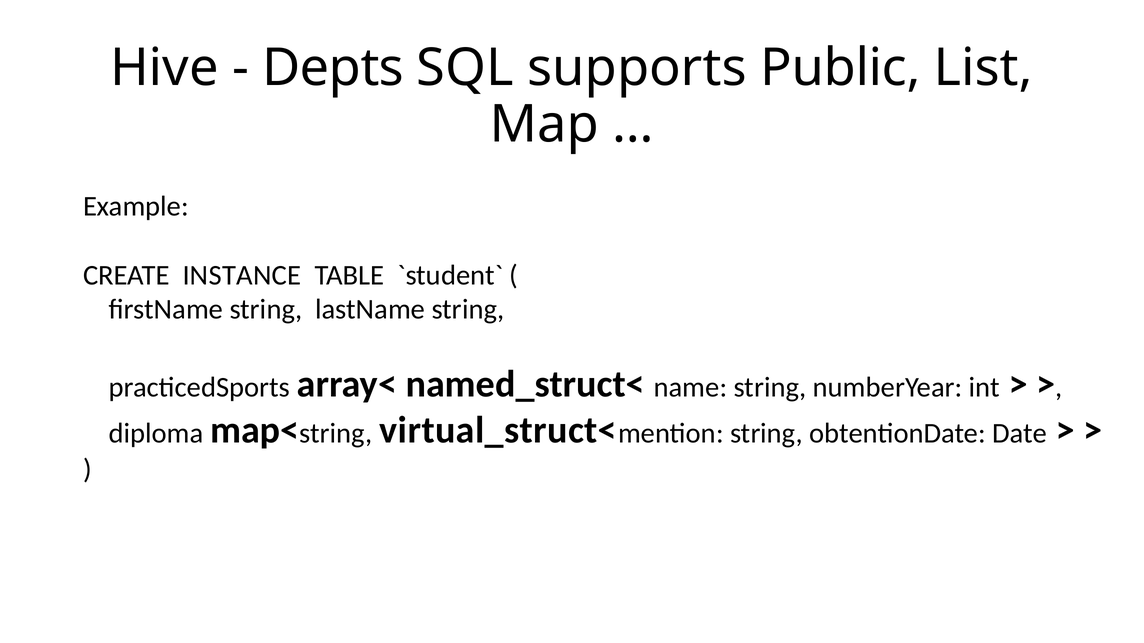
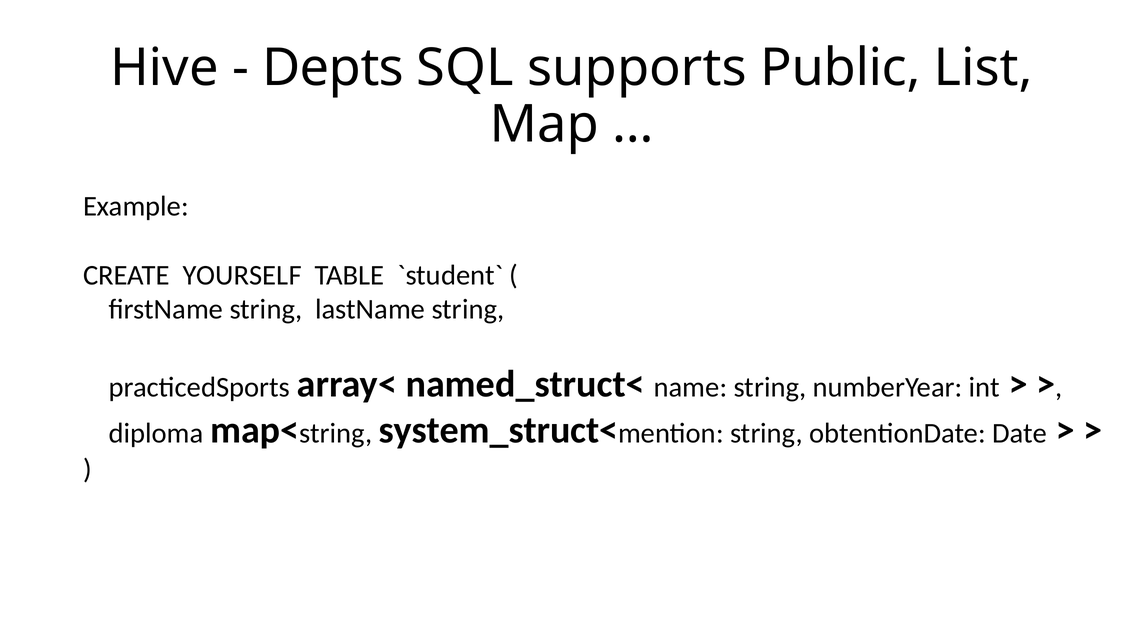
INSTANCE: INSTANCE -> YOURSELF (242, 275)
virtual_struct<: virtual_struct< -> system_struct< (498, 430)
